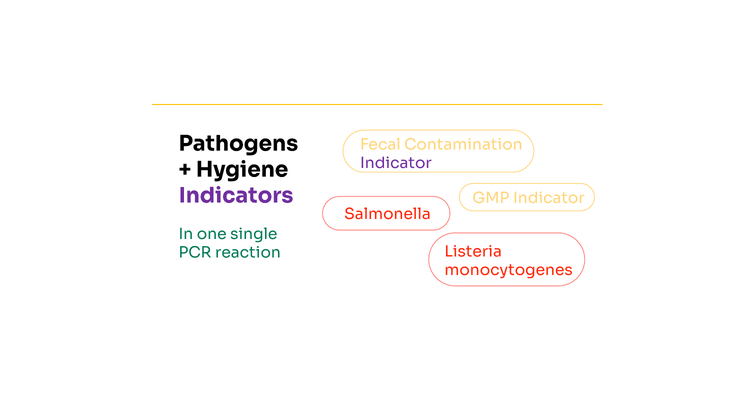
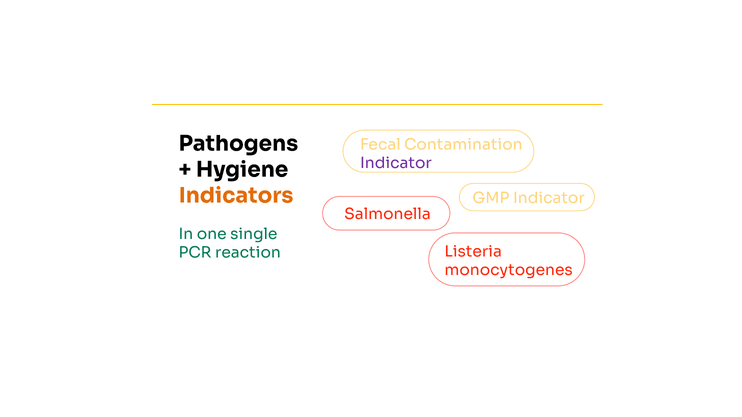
Indicators colour: purple -> orange (236, 196)
